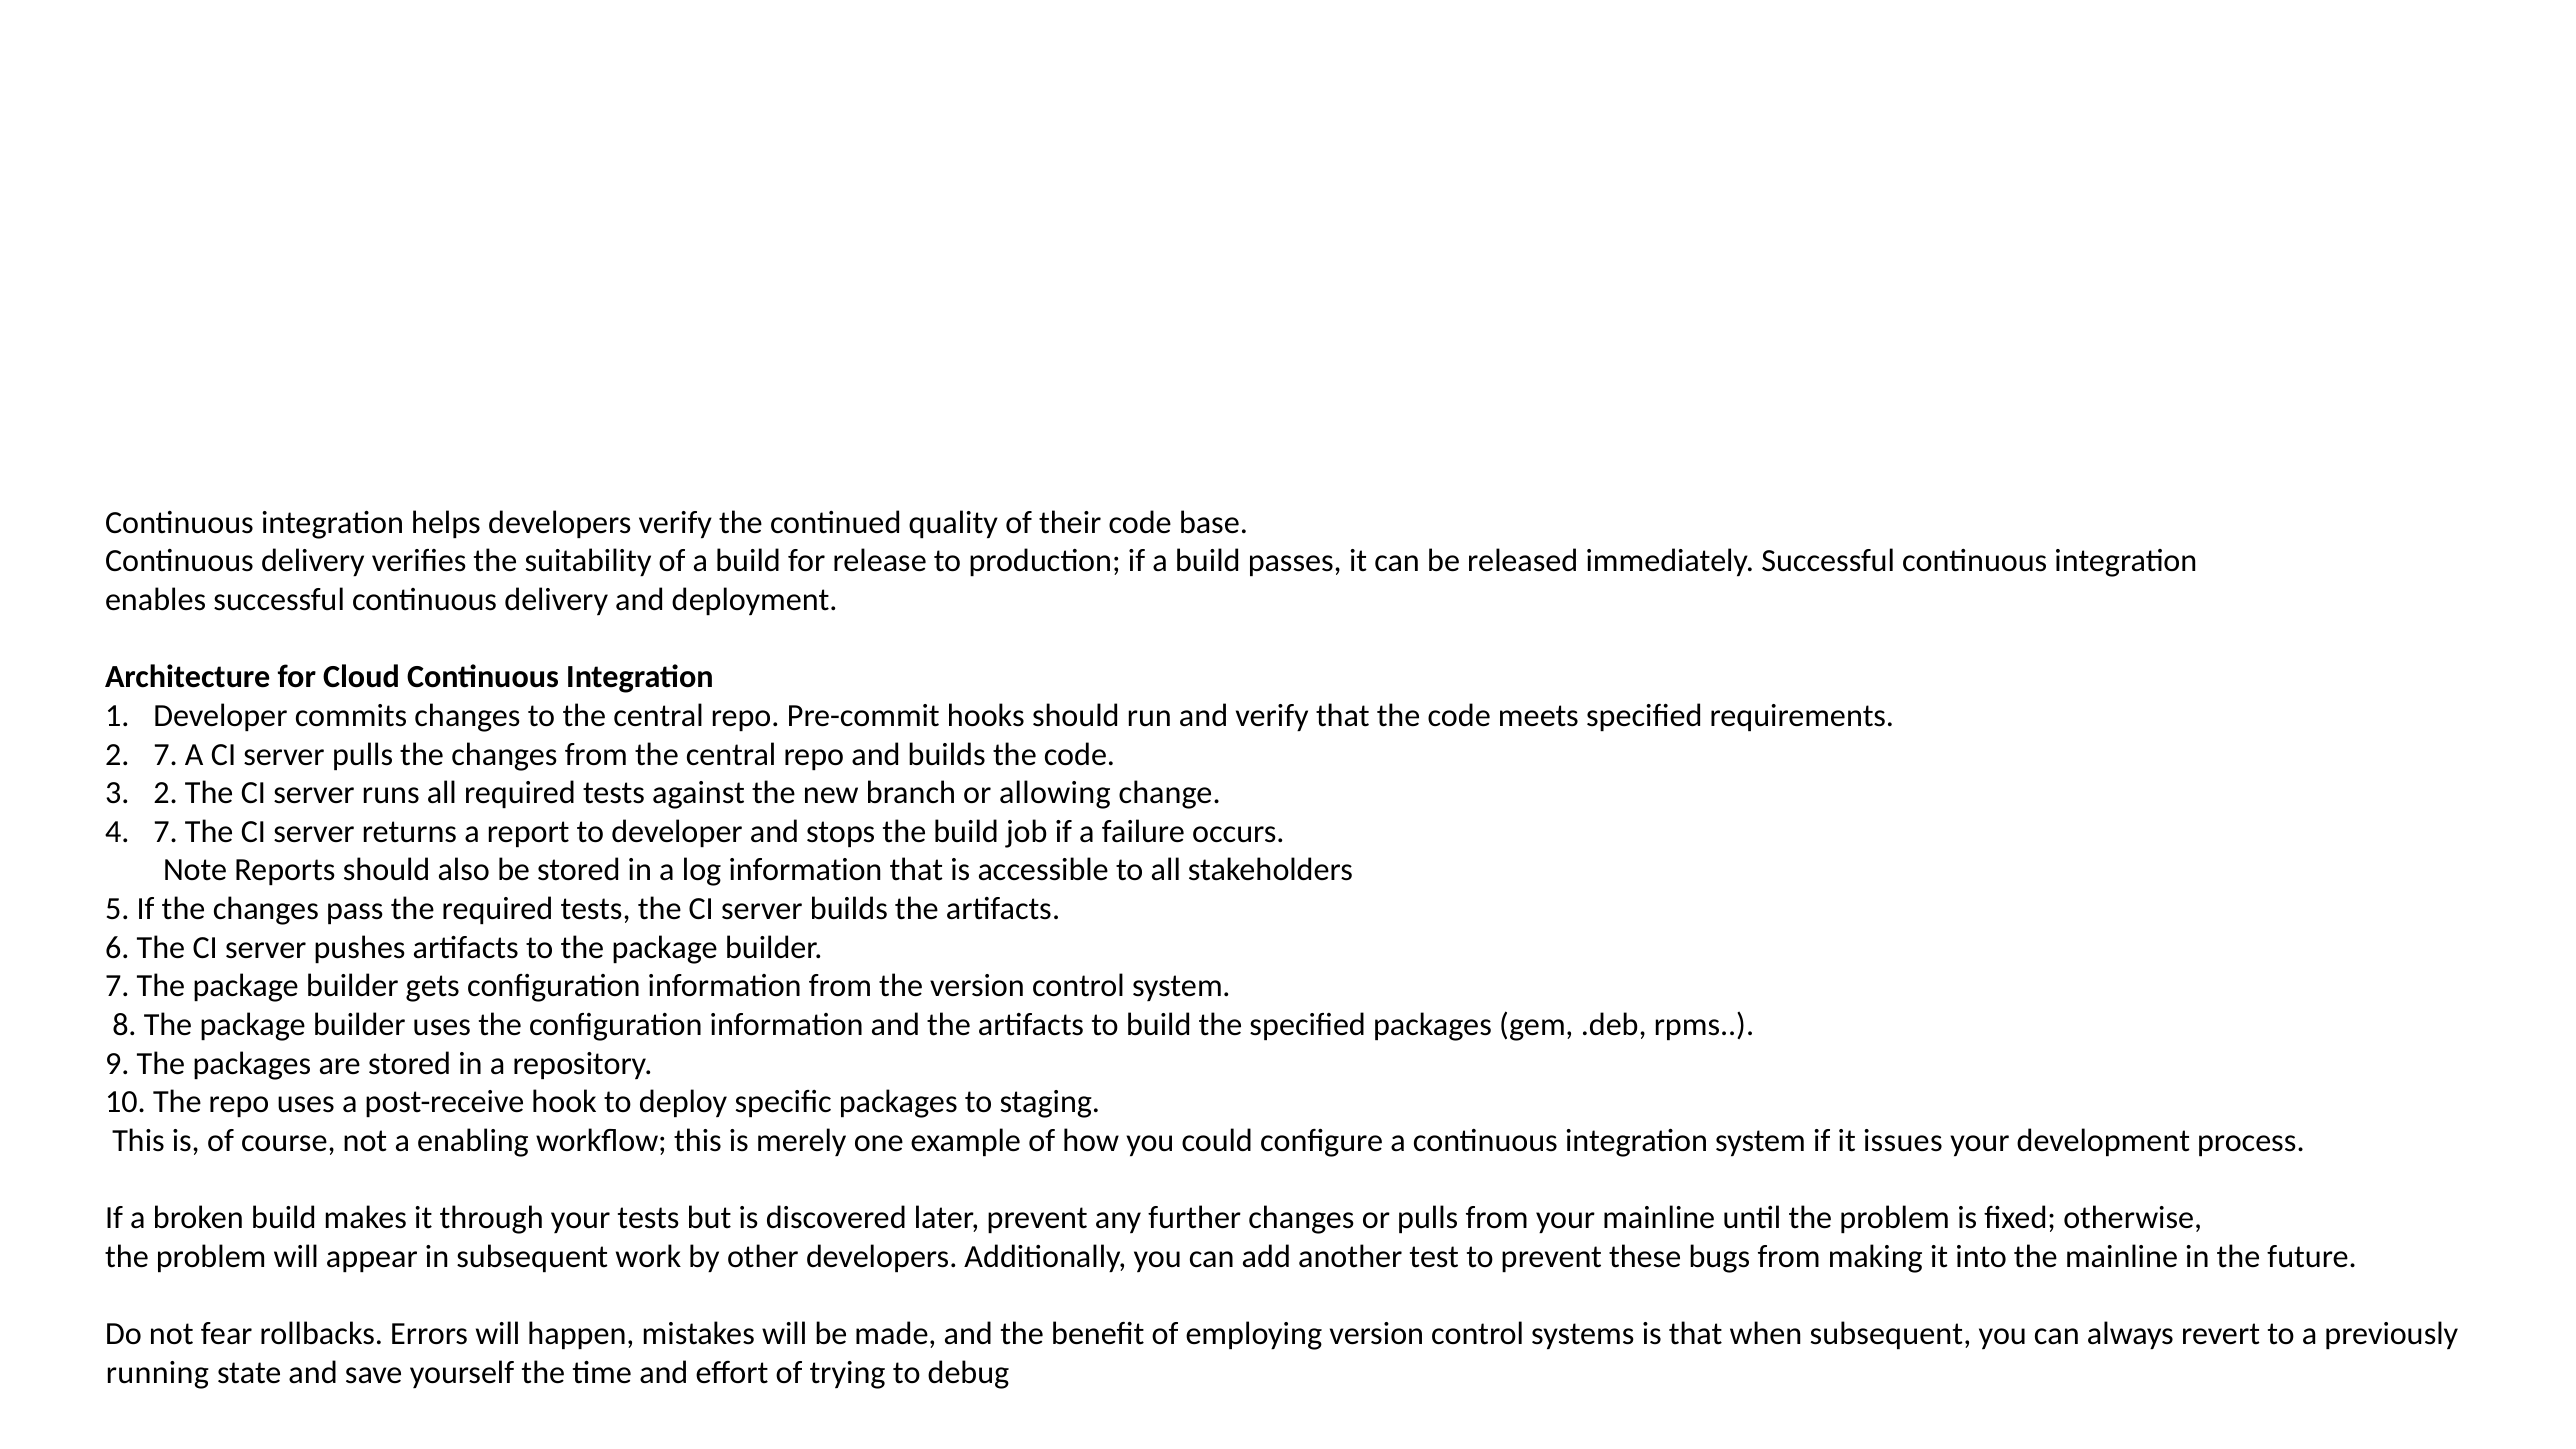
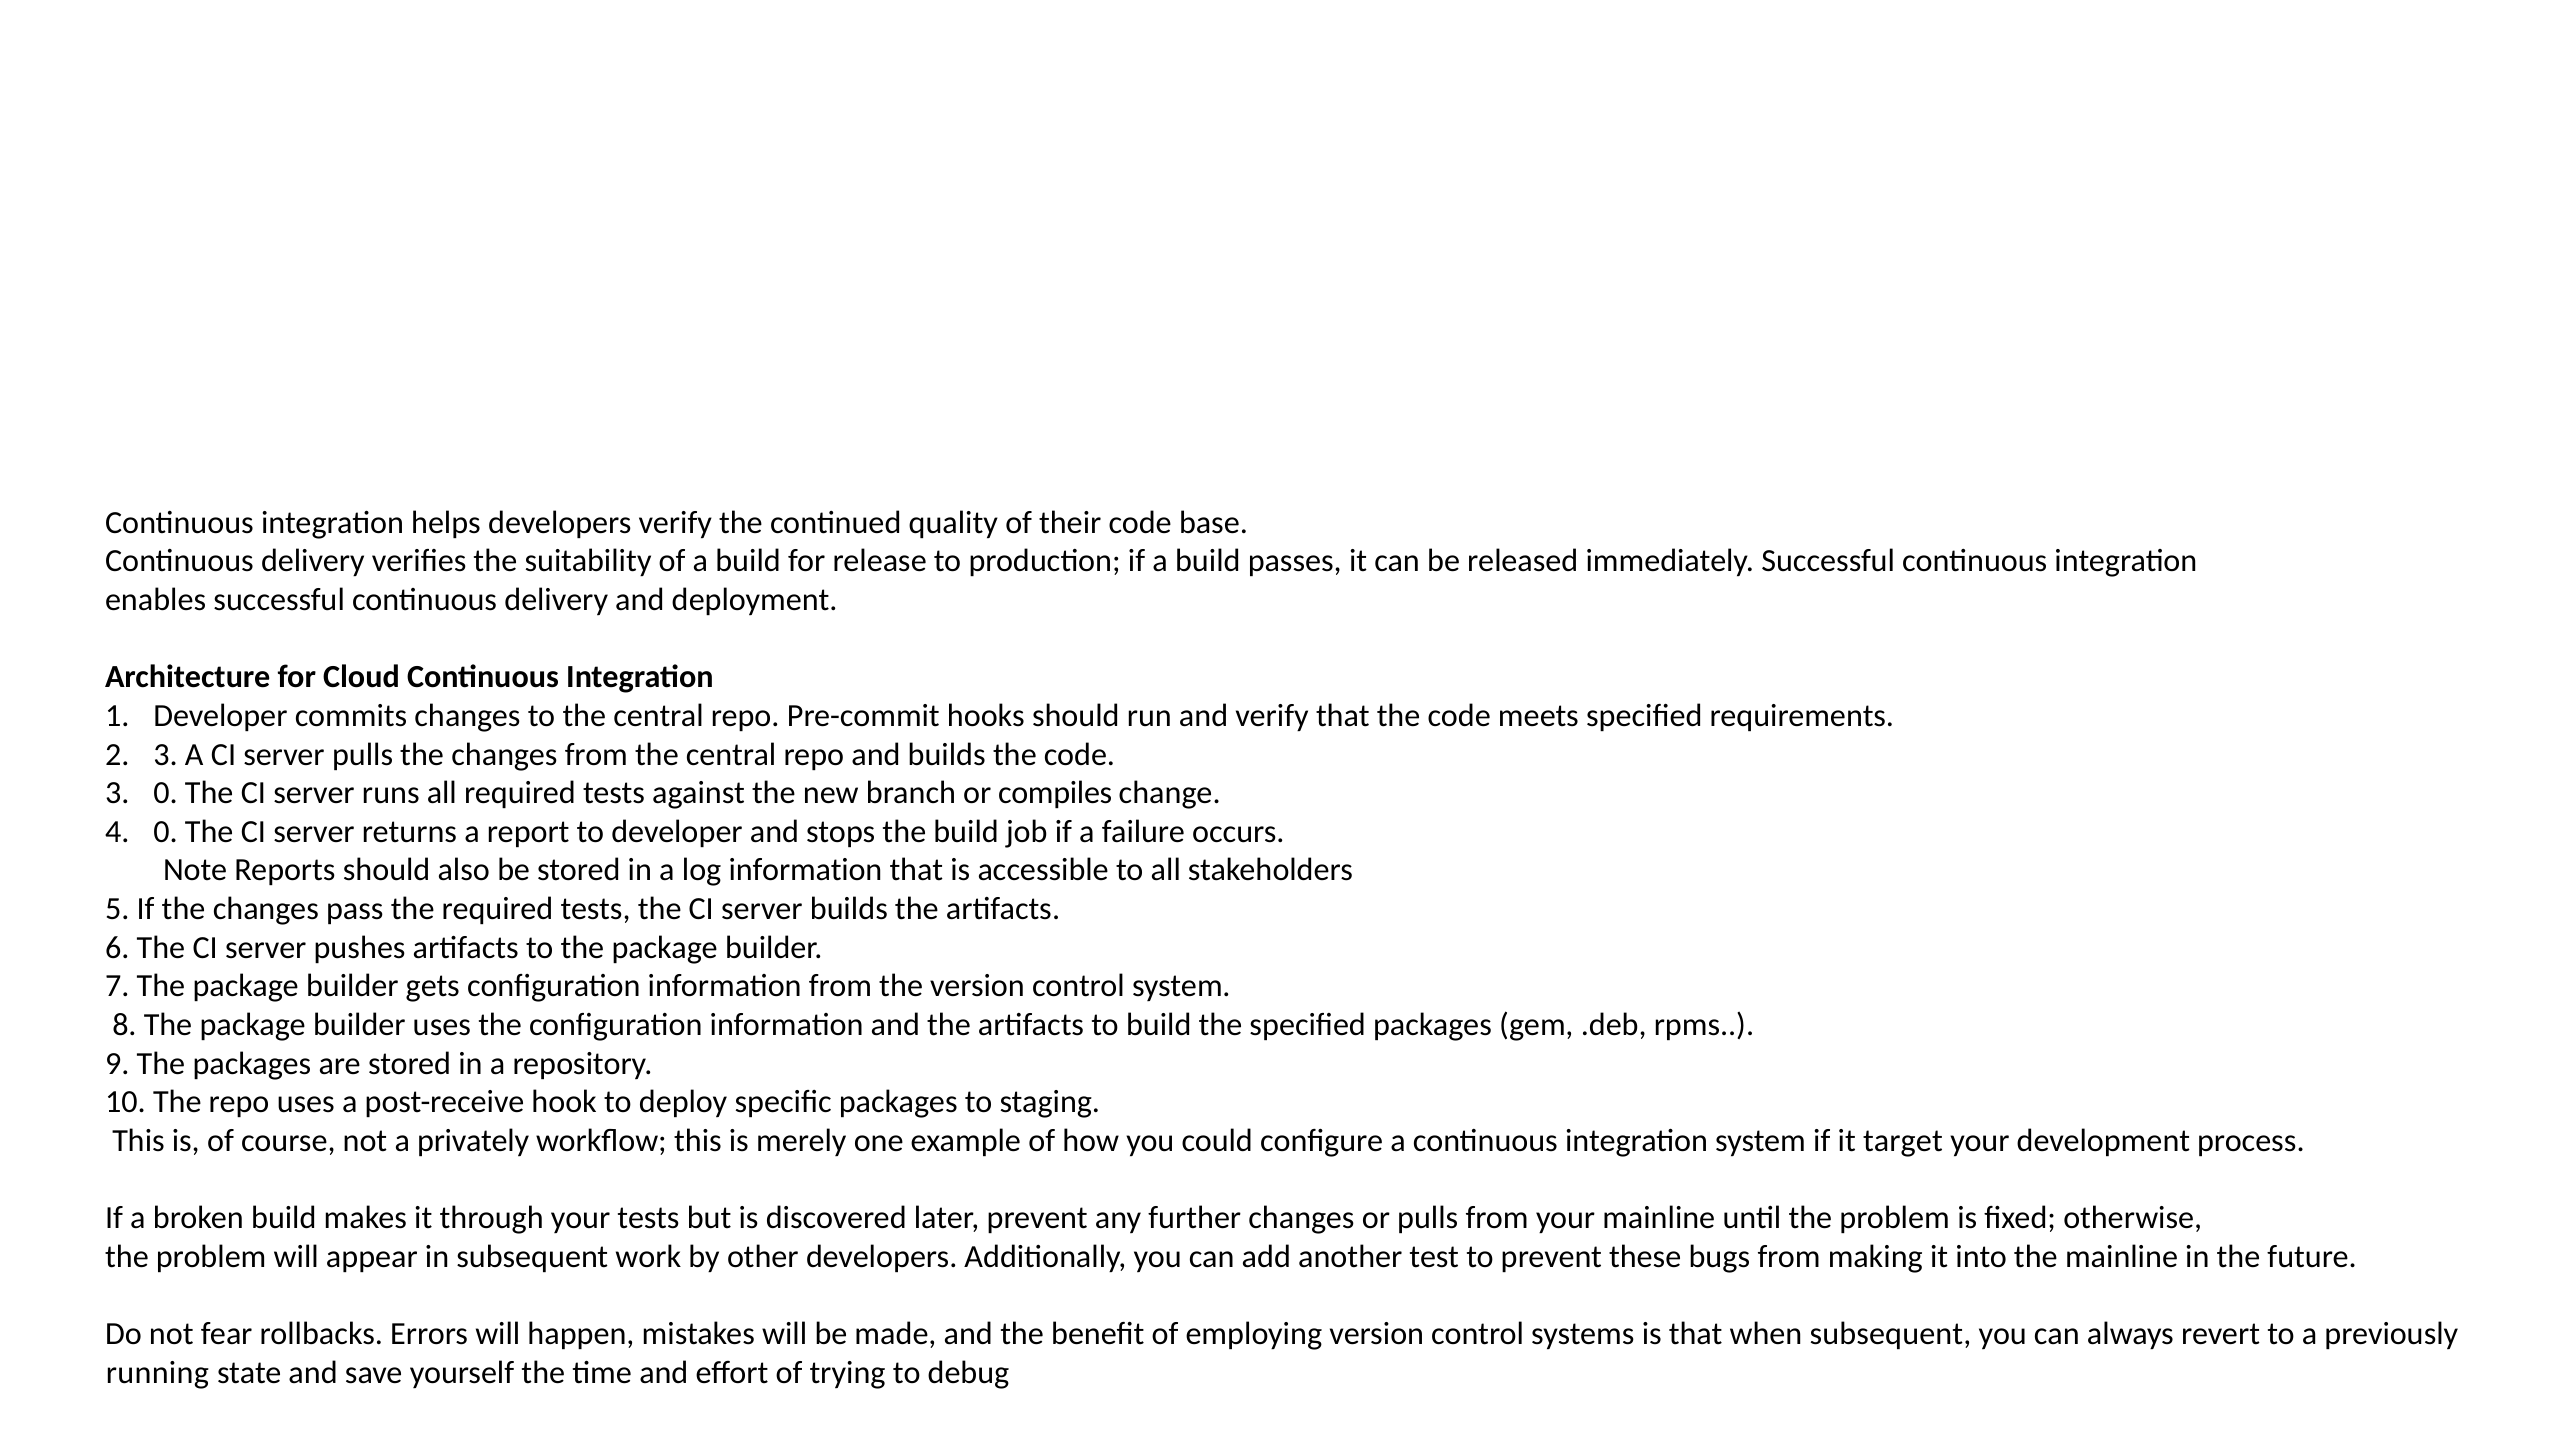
2 7: 7 -> 3 (166, 754)
3 2: 2 -> 0 (166, 793)
allowing: allowing -> compiles (1055, 793)
4 7: 7 -> 0 (166, 832)
enabling: enabling -> privately (473, 1141)
issues: issues -> target (1903, 1141)
